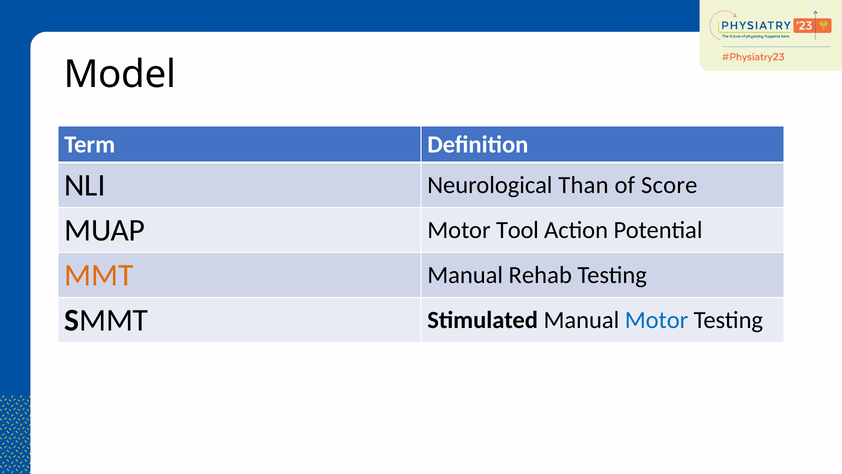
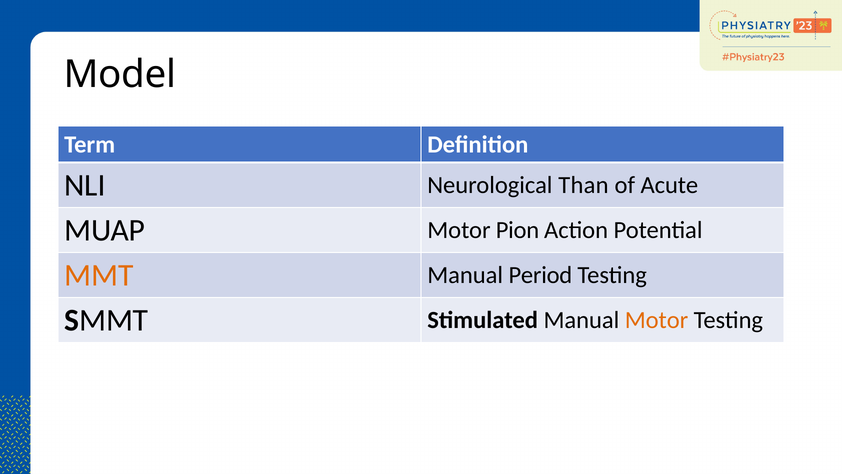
Score: Score -> Acute (669, 185)
Tool: Tool -> Pion (517, 230)
Rehab: Rehab -> Period (540, 275)
Motor colour: blue -> orange (656, 320)
